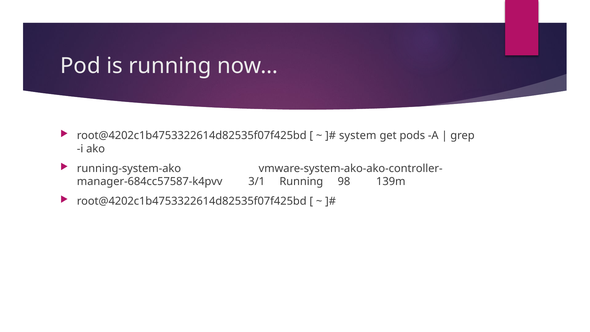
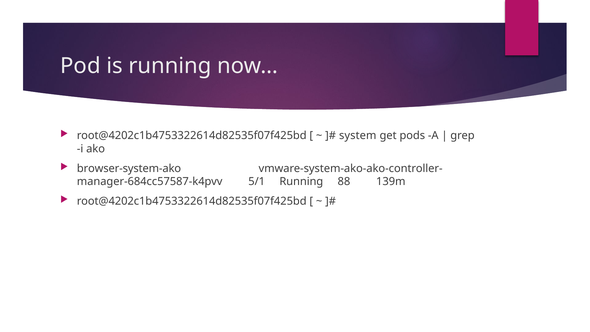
running-system-ako: running-system-ako -> browser-system-ako (129, 168)
3/1: 3/1 -> 5/1 (257, 182)
98: 98 -> 88 (344, 182)
